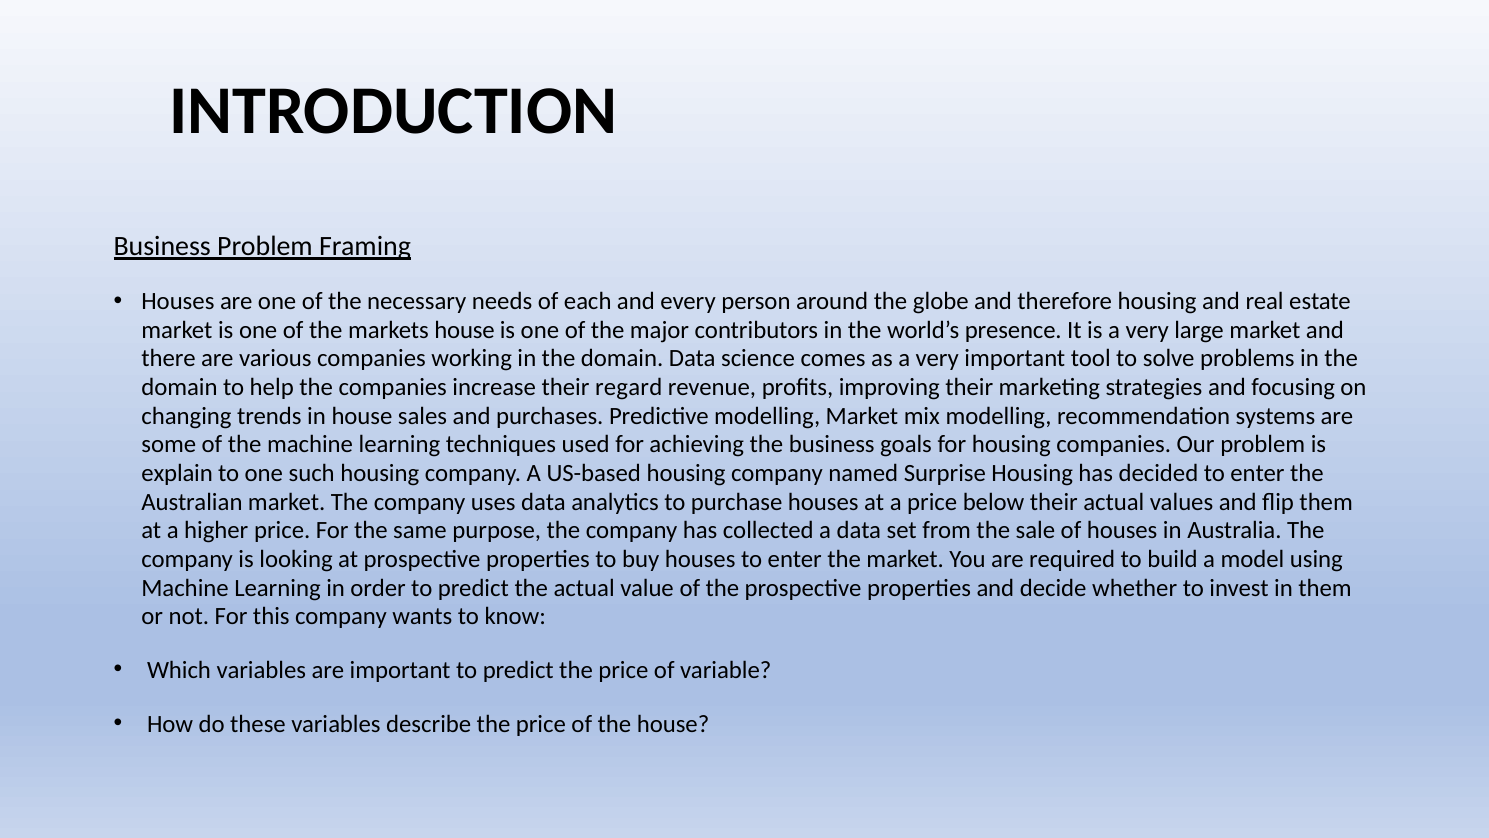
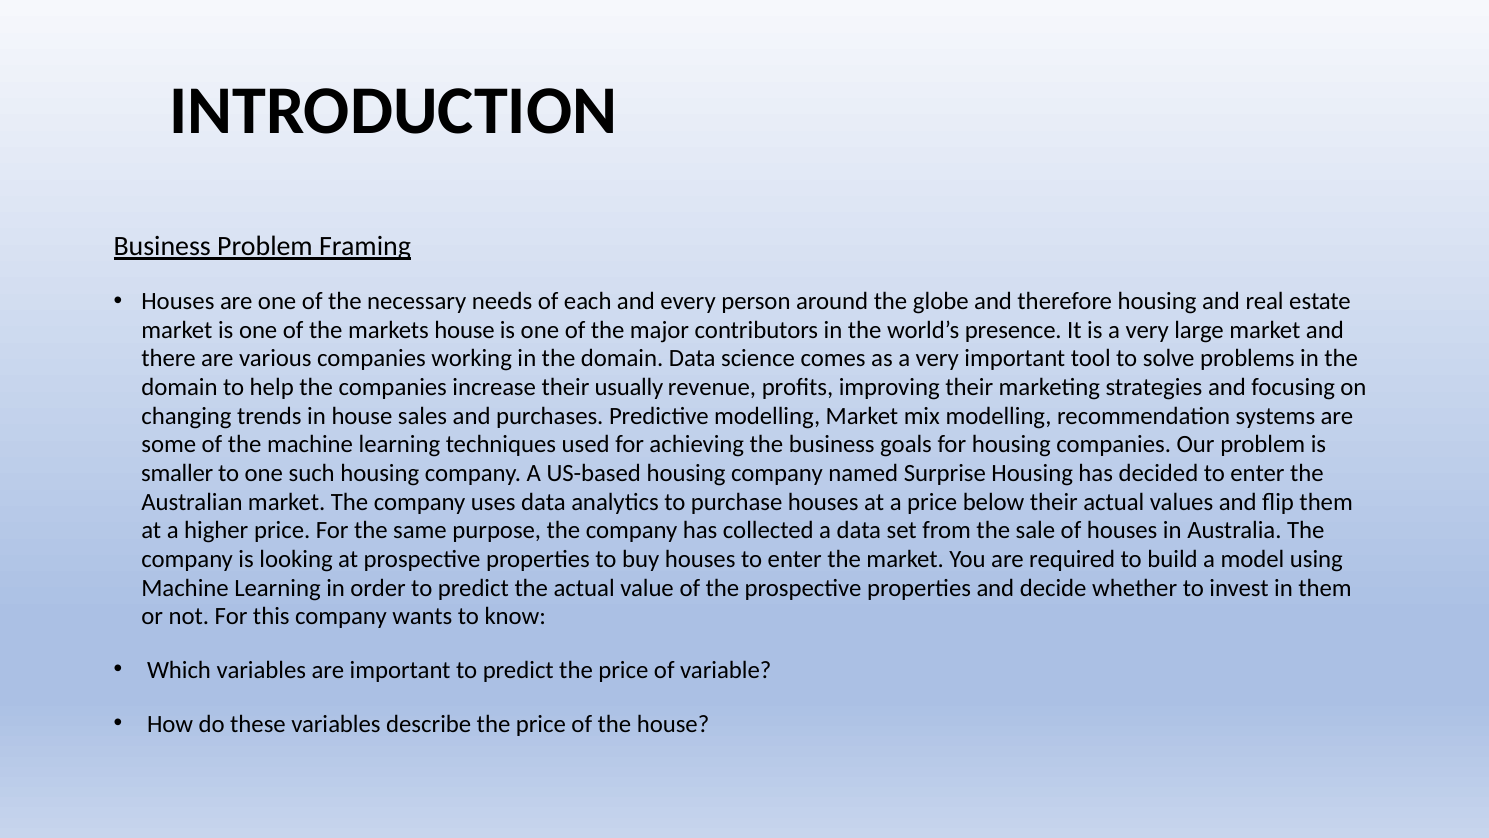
regard: regard -> usually (629, 387)
explain: explain -> smaller (177, 473)
